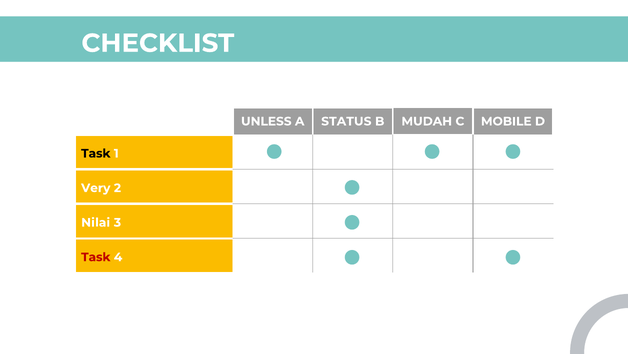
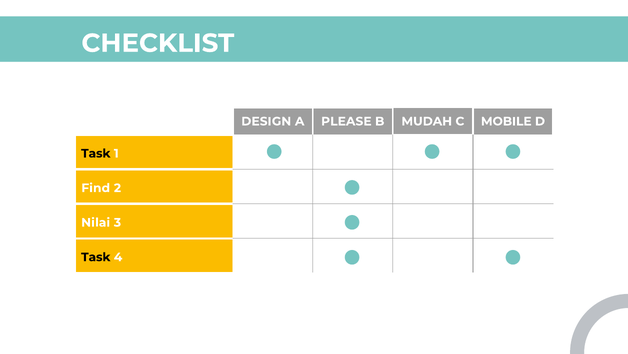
UNLESS: UNLESS -> DESIGN (266, 121)
STATUS: STATUS -> PLEASE (346, 121)
Very: Very -> Find (96, 188)
Task colour: red -> black (96, 257)
